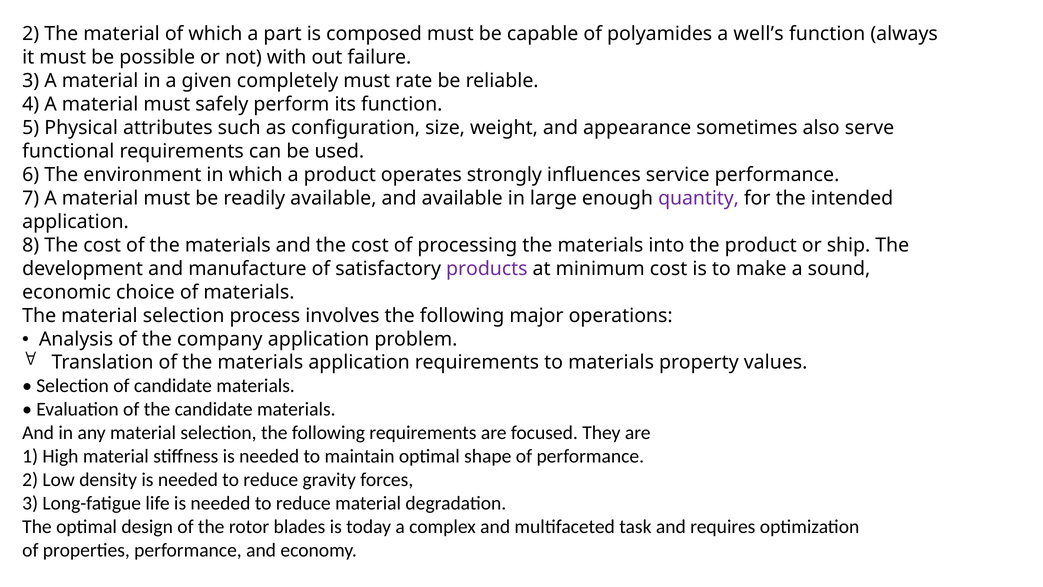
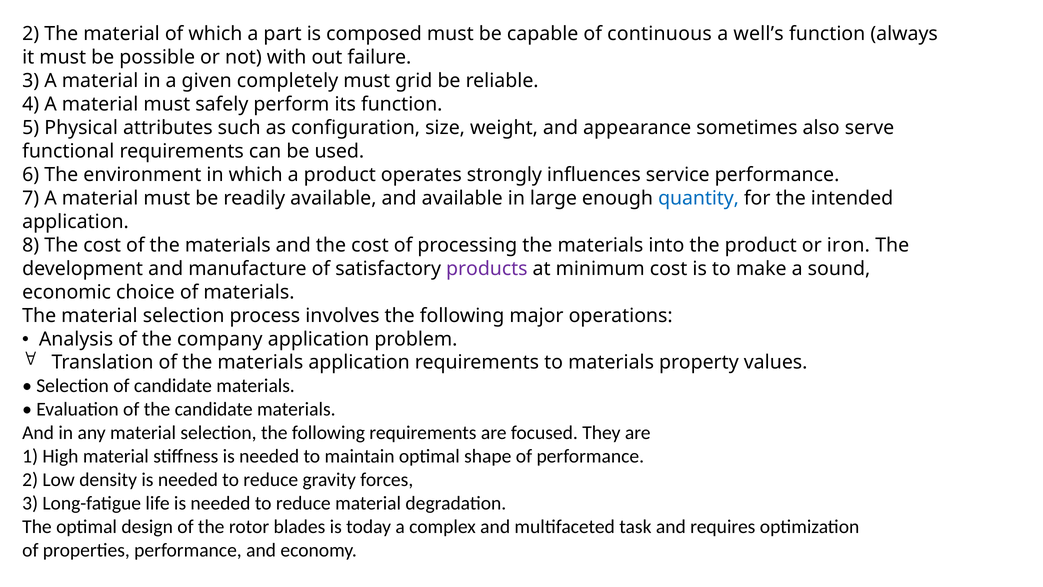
polyamides: polyamides -> continuous (660, 34)
rate: rate -> grid (414, 81)
quantity colour: purple -> blue (699, 198)
ship: ship -> iron (848, 245)
